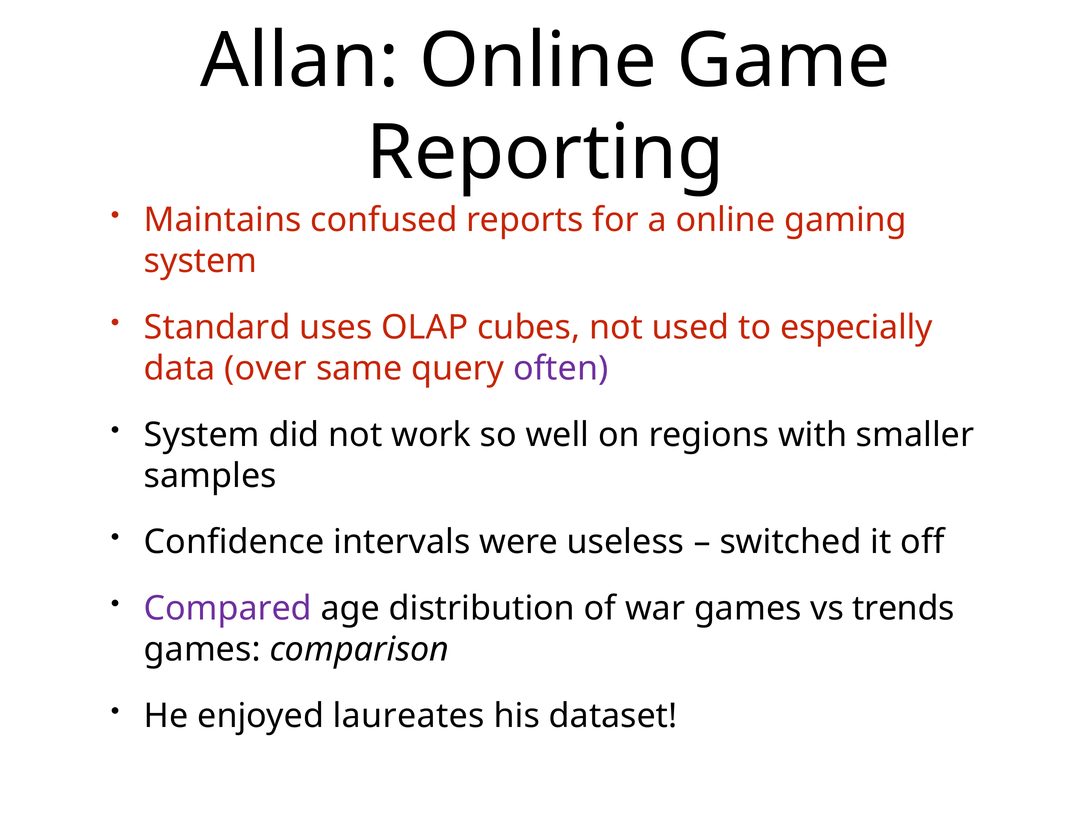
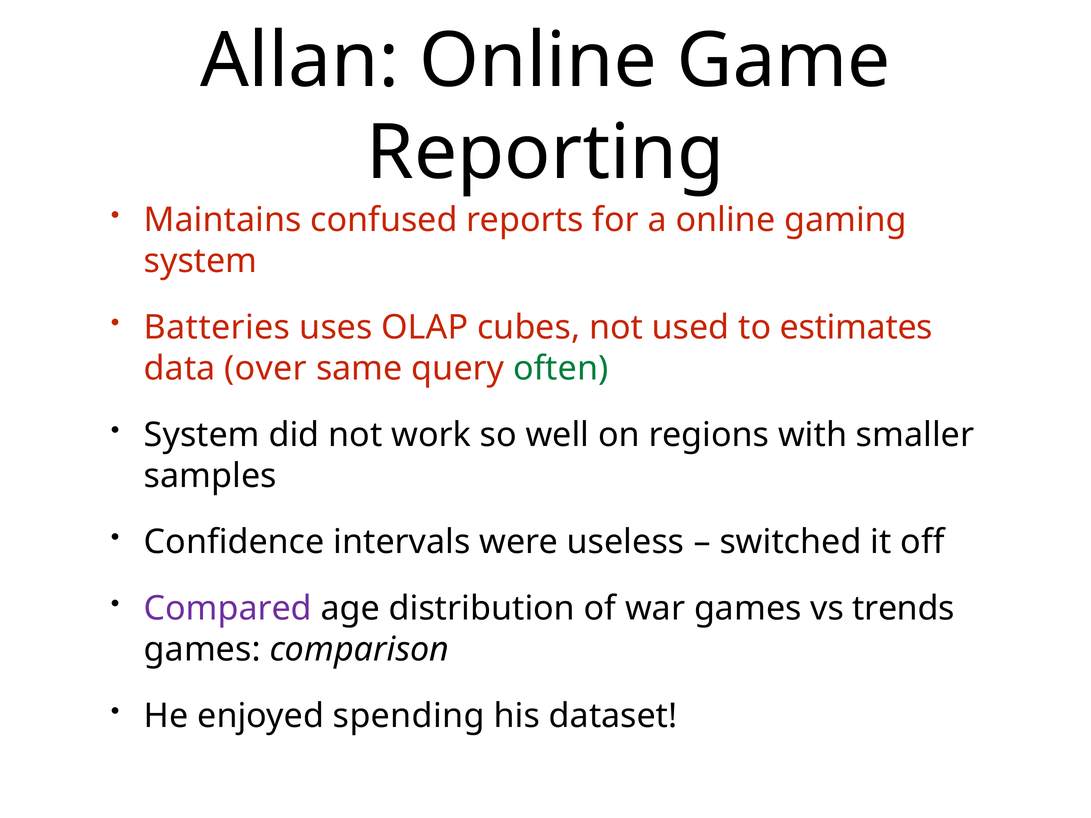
Standard: Standard -> Batteries (217, 328)
especially: especially -> estimates (856, 328)
often colour: purple -> green (561, 368)
laureates: laureates -> spending (409, 716)
